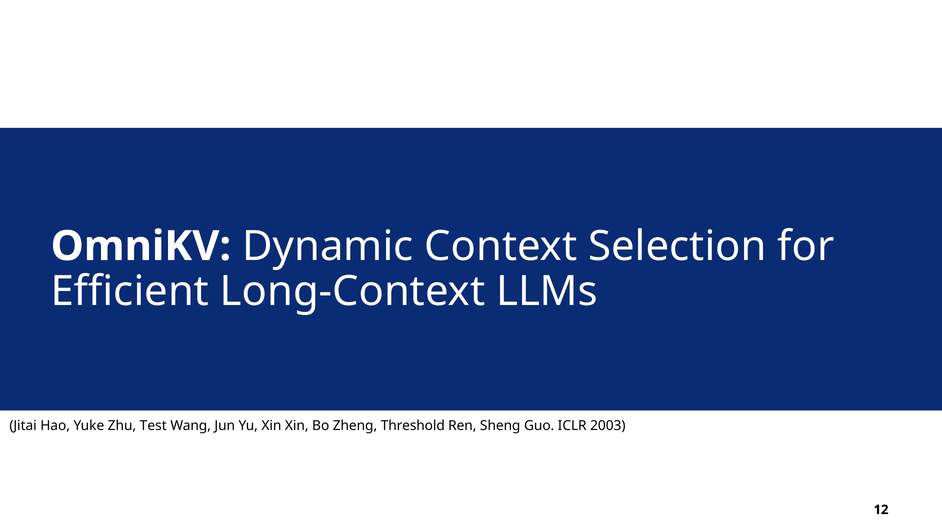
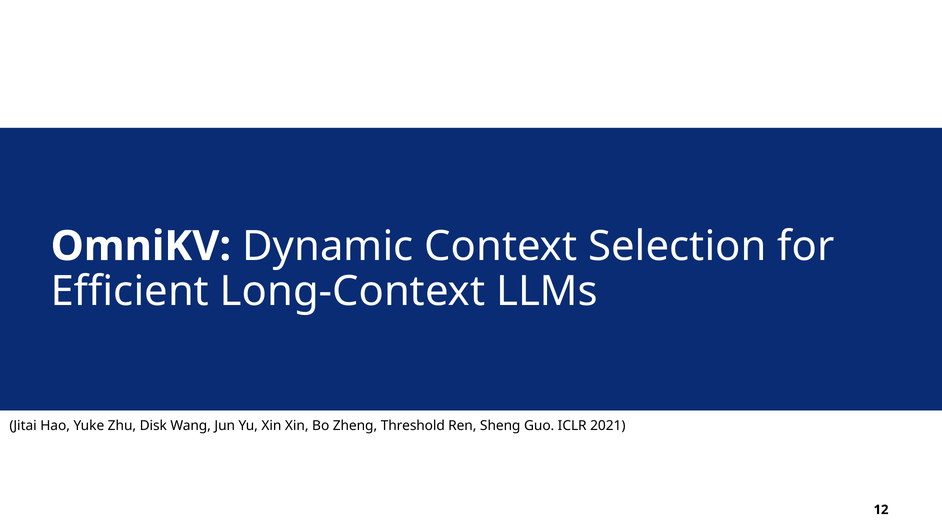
Test: Test -> Disk (153, 426)
2003: 2003 -> 2021 (608, 426)
